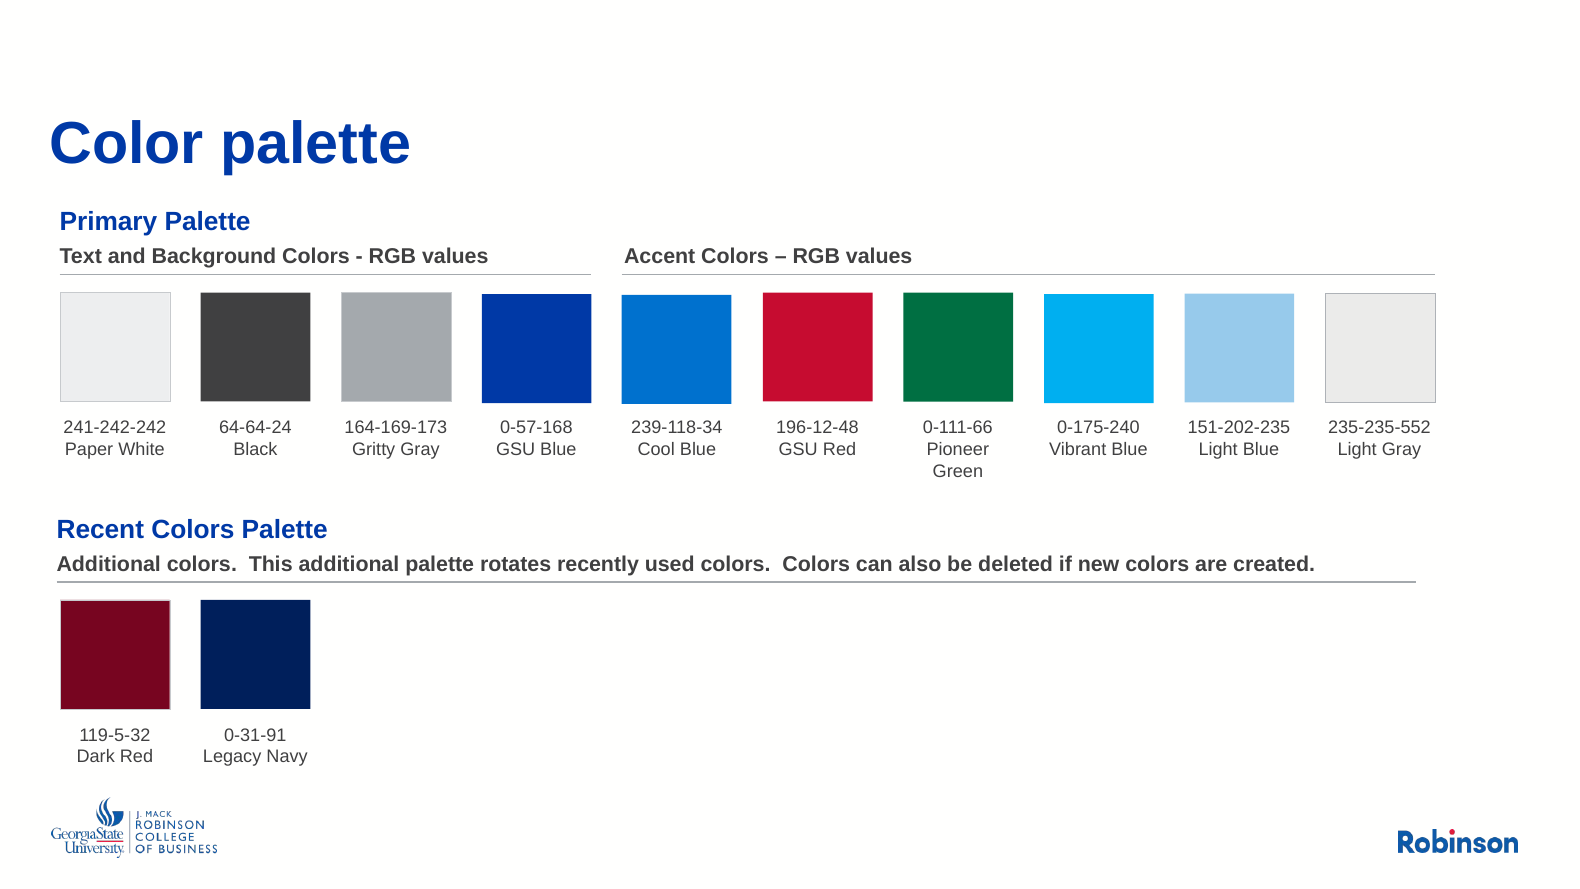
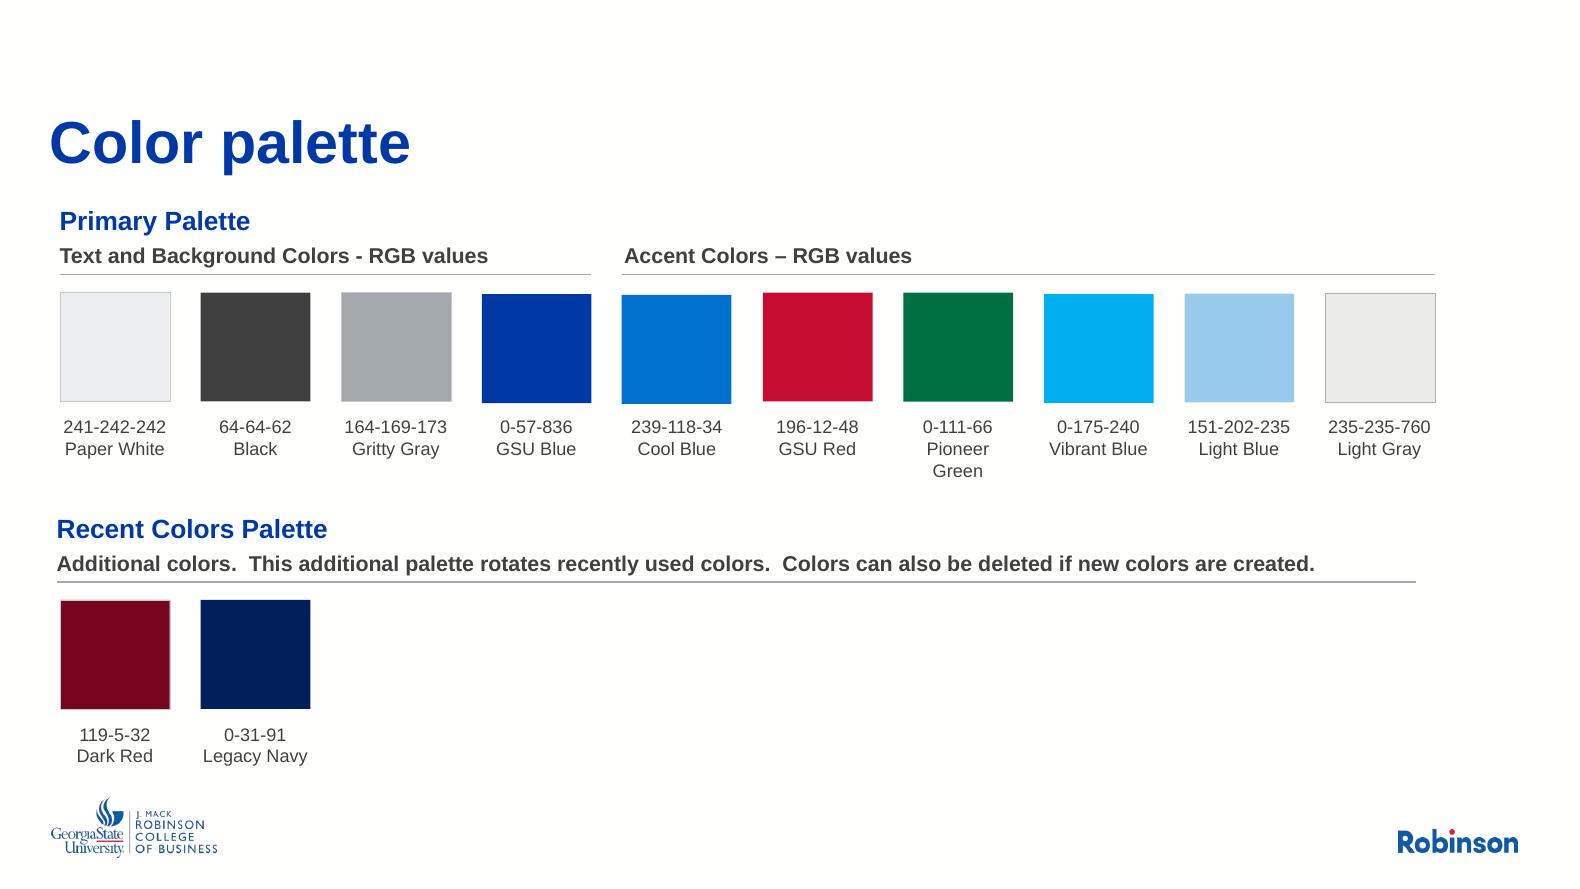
64-64-24: 64-64-24 -> 64-64-62 (255, 428)
0-57-168: 0-57-168 -> 0-57-836 (536, 428)
235-235-552: 235-235-552 -> 235-235-760 (1379, 428)
